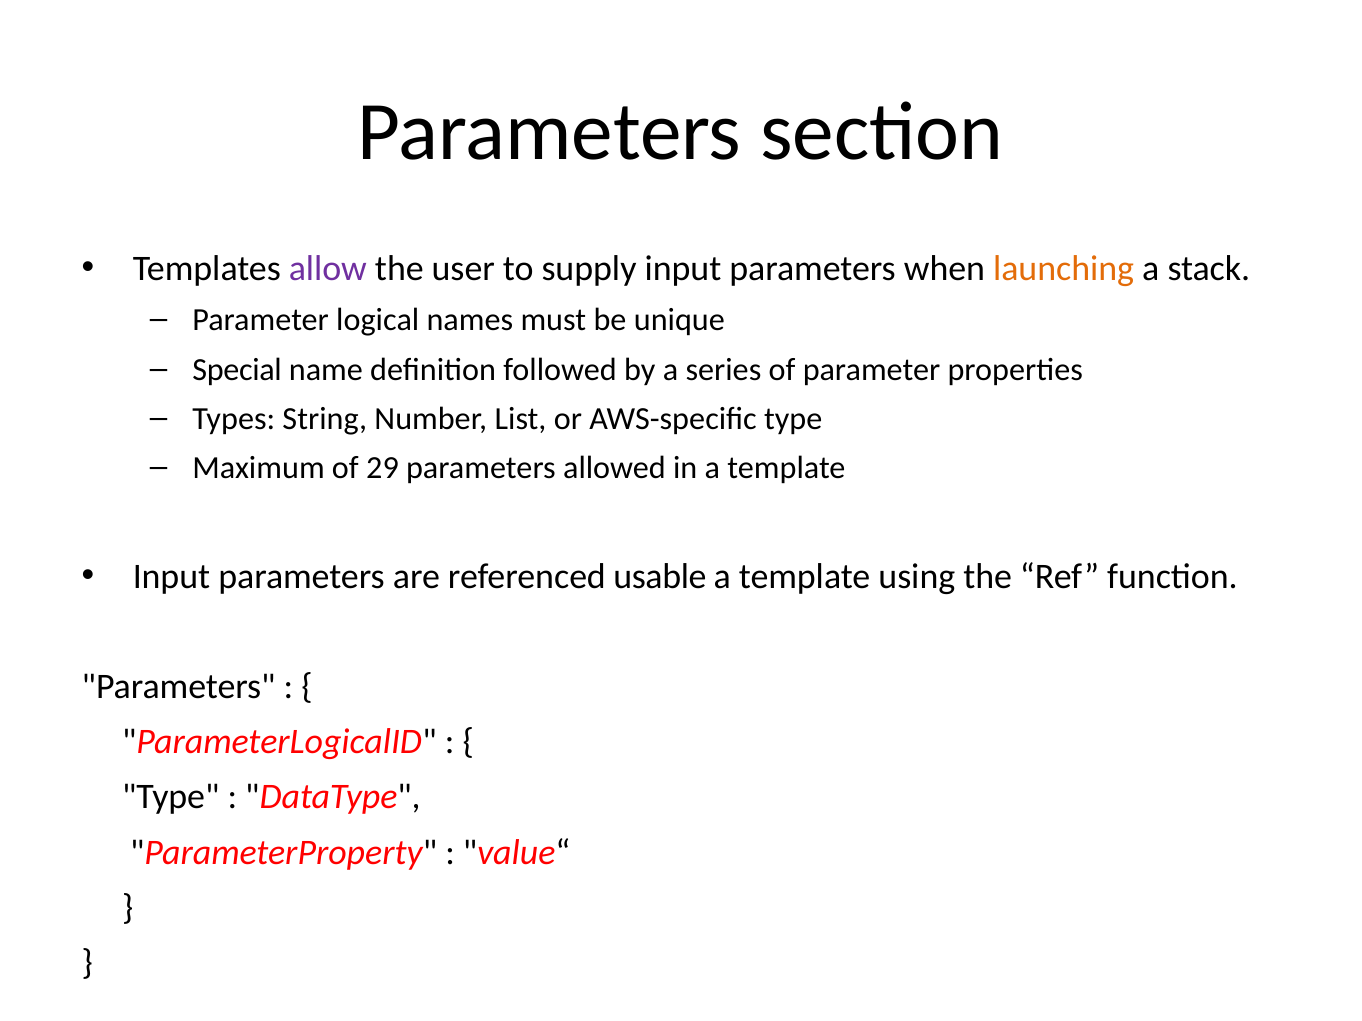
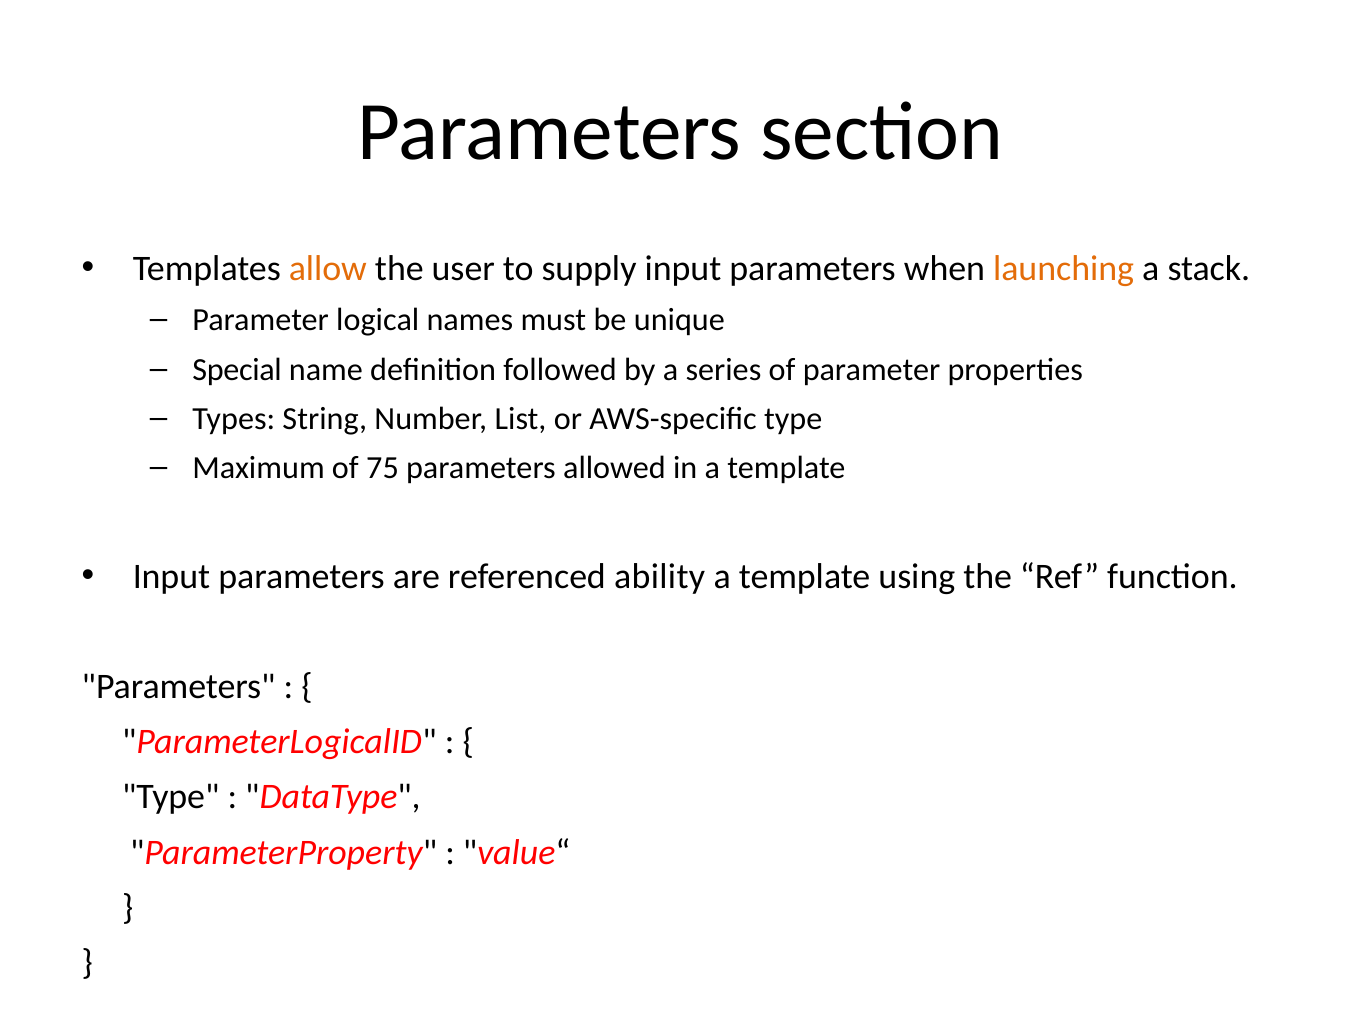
allow colour: purple -> orange (328, 269)
29: 29 -> 75 (382, 468)
usable: usable -> ability (660, 577)
